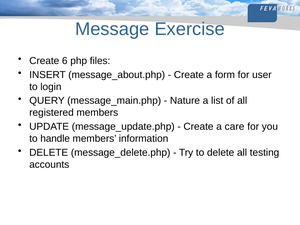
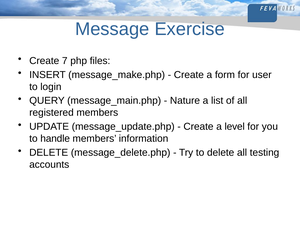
6: 6 -> 7 (65, 61)
message_about.php: message_about.php -> message_make.php (117, 75)
care: care -> level (235, 127)
